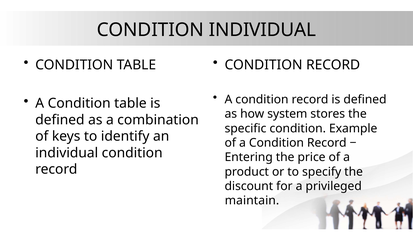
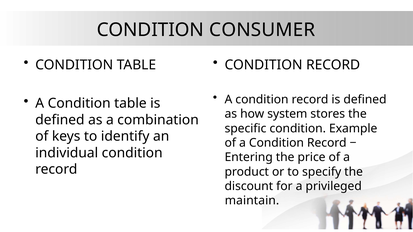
CONDITION INDIVIDUAL: INDIVIDUAL -> CONSUMER (262, 30)
